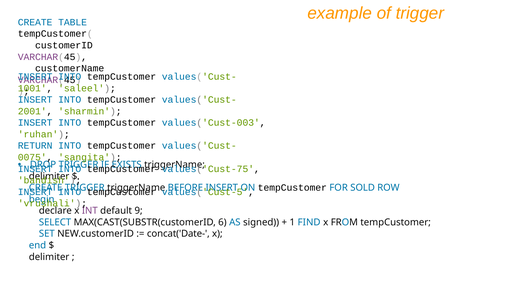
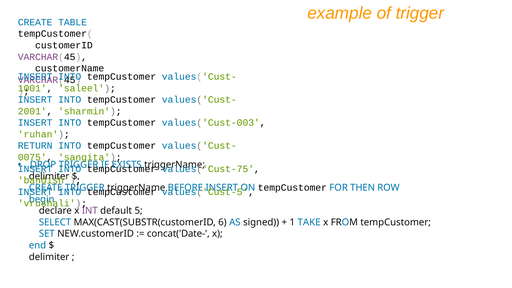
SOLD: SOLD -> THEN (363, 188)
9: 9 -> 5 (139, 211)
FIND: FIND -> TAKE (309, 222)
